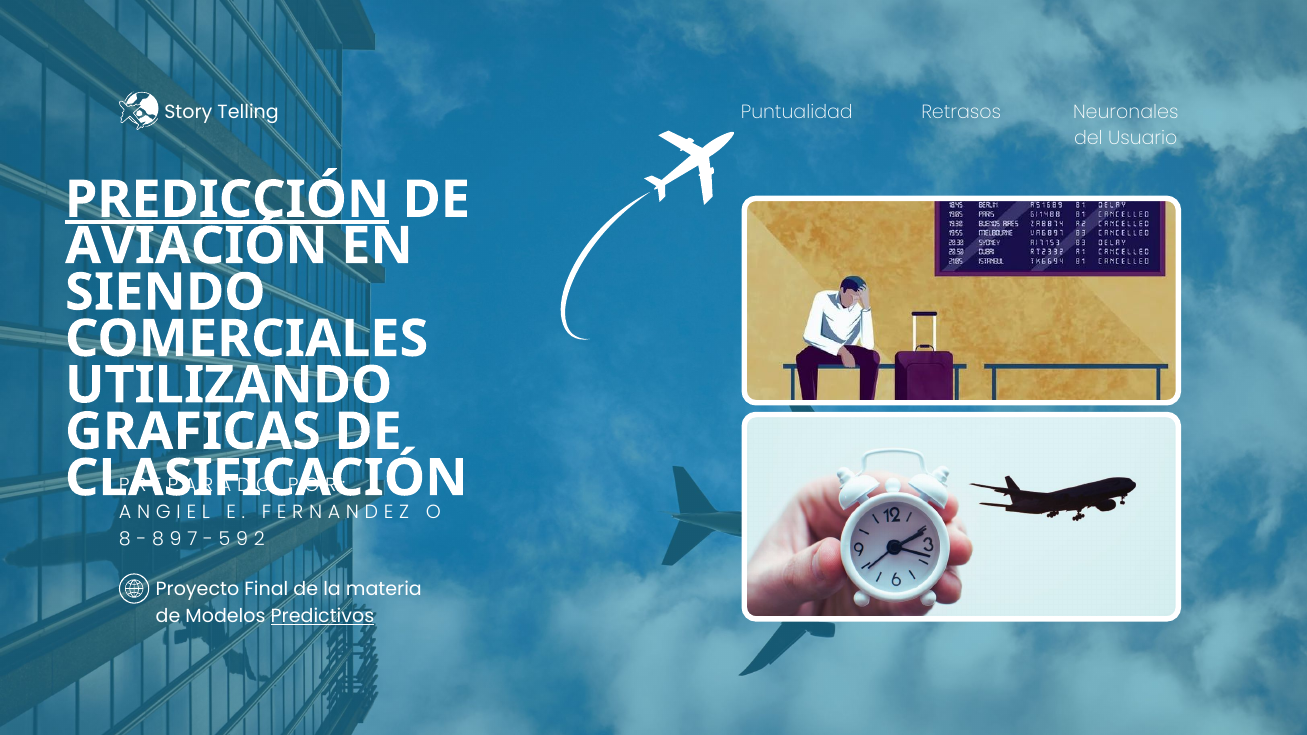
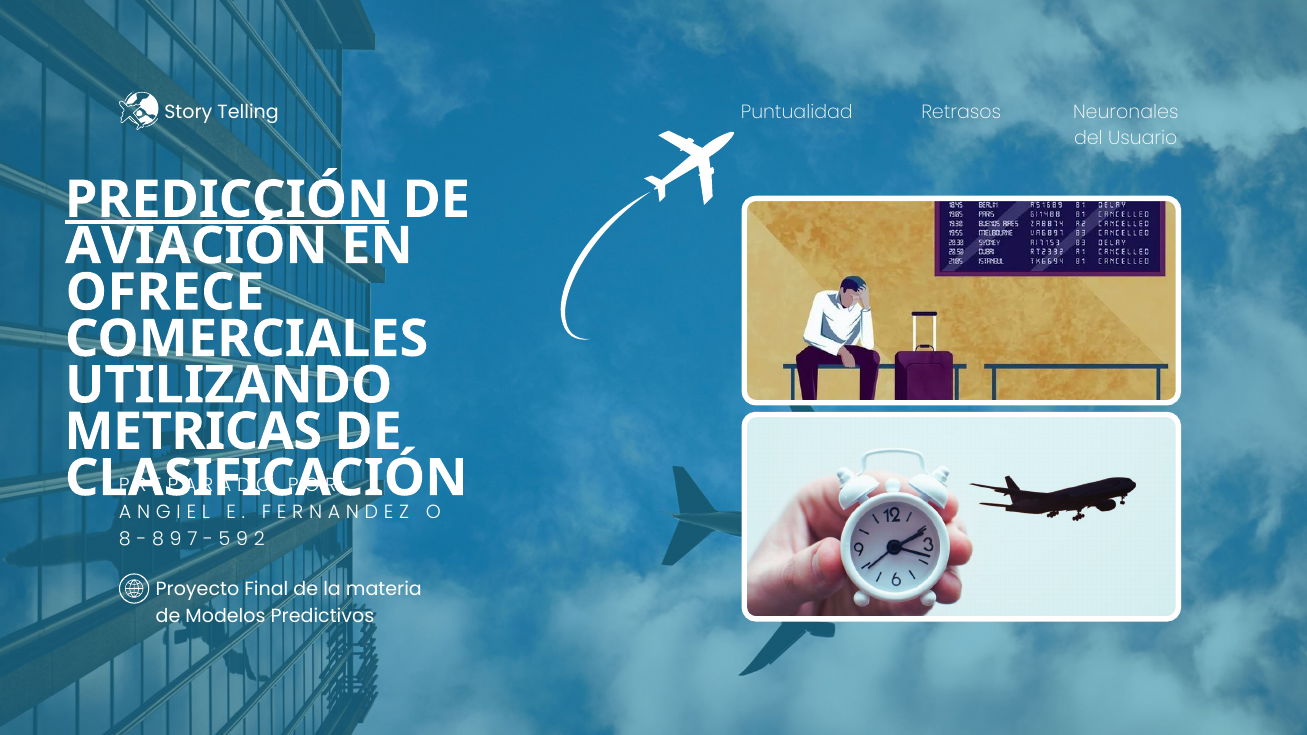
SIENDO: SIENDO -> OFRECE (165, 292)
GRAFICAS: GRAFICAS -> METRICAS (193, 432)
Predictivos underline: present -> none (322, 616)
